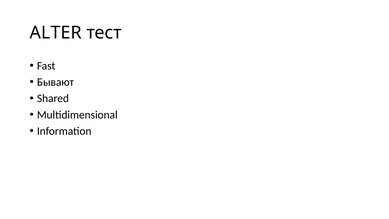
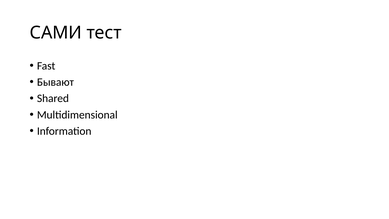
ALTER: ALTER -> САМИ (56, 33)
